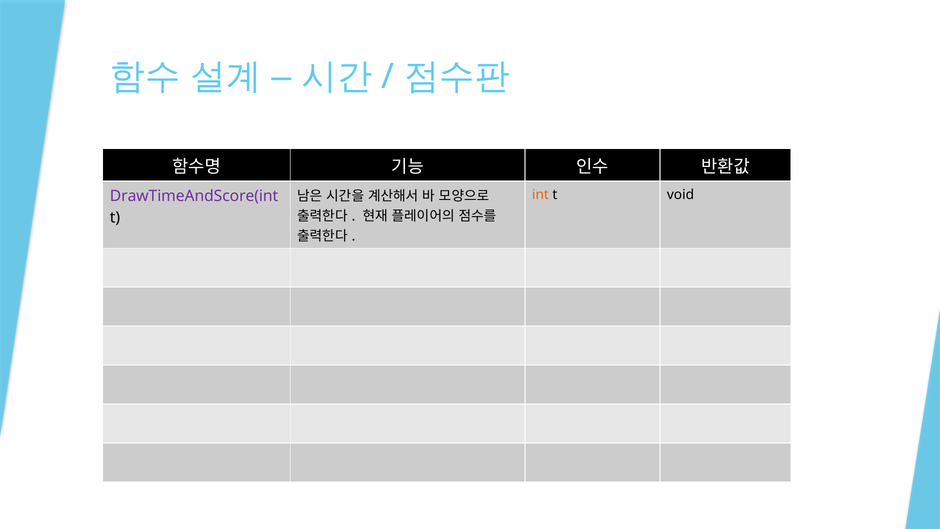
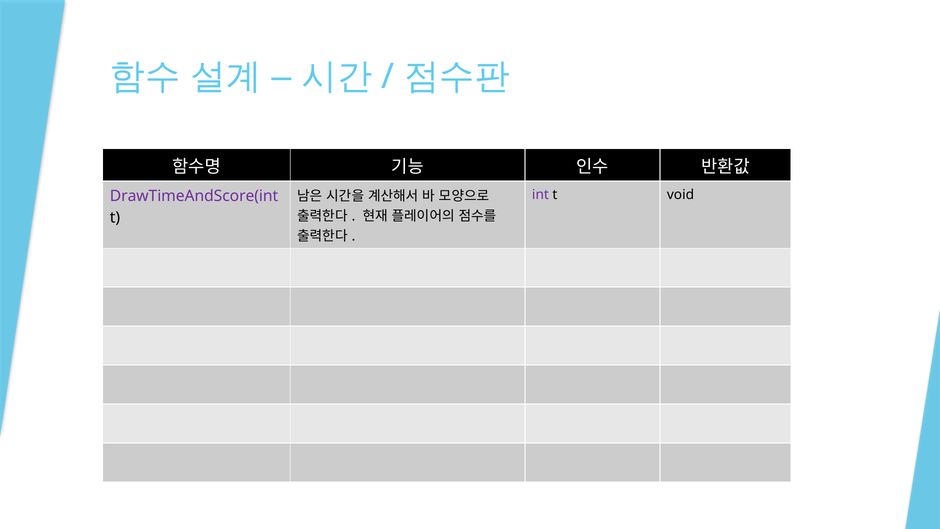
int colour: orange -> purple (540, 195)
